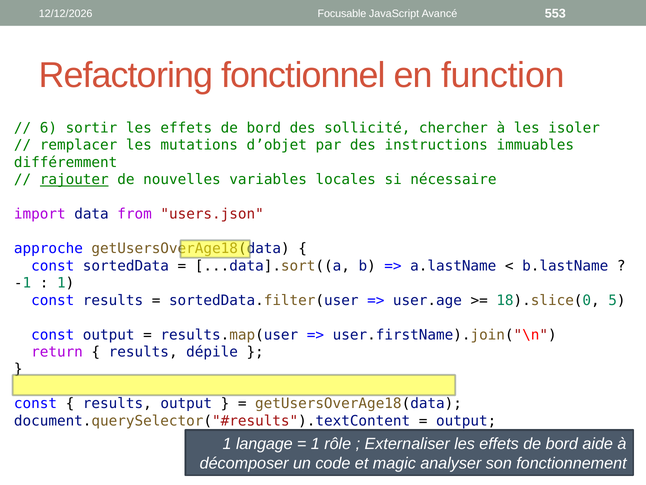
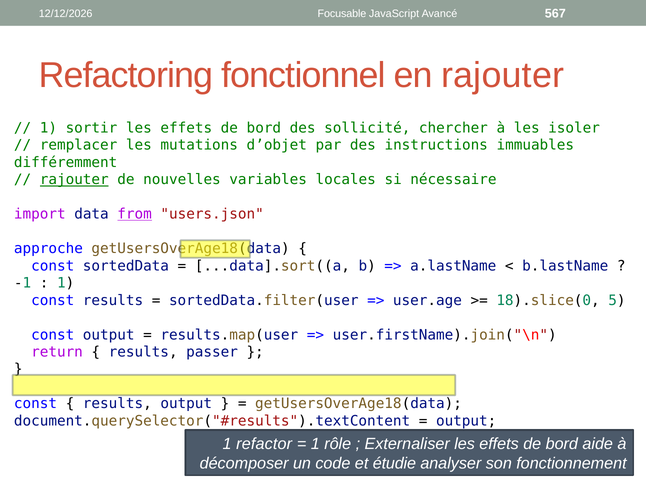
553: 553 -> 567 (555, 14)
en function: function -> rajouter (503, 75)
6: 6 -> 1 (48, 128)
from underline: none -> present (135, 214)
dépile: dépile -> passer (212, 352)
langage: langage -> refactor (264, 444)
magic: magic -> étudie (394, 463)
